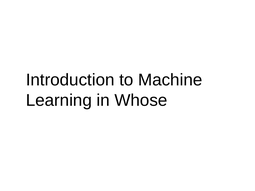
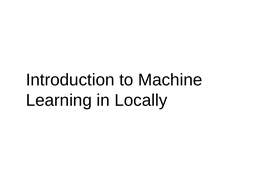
Whose: Whose -> Locally (141, 100)
